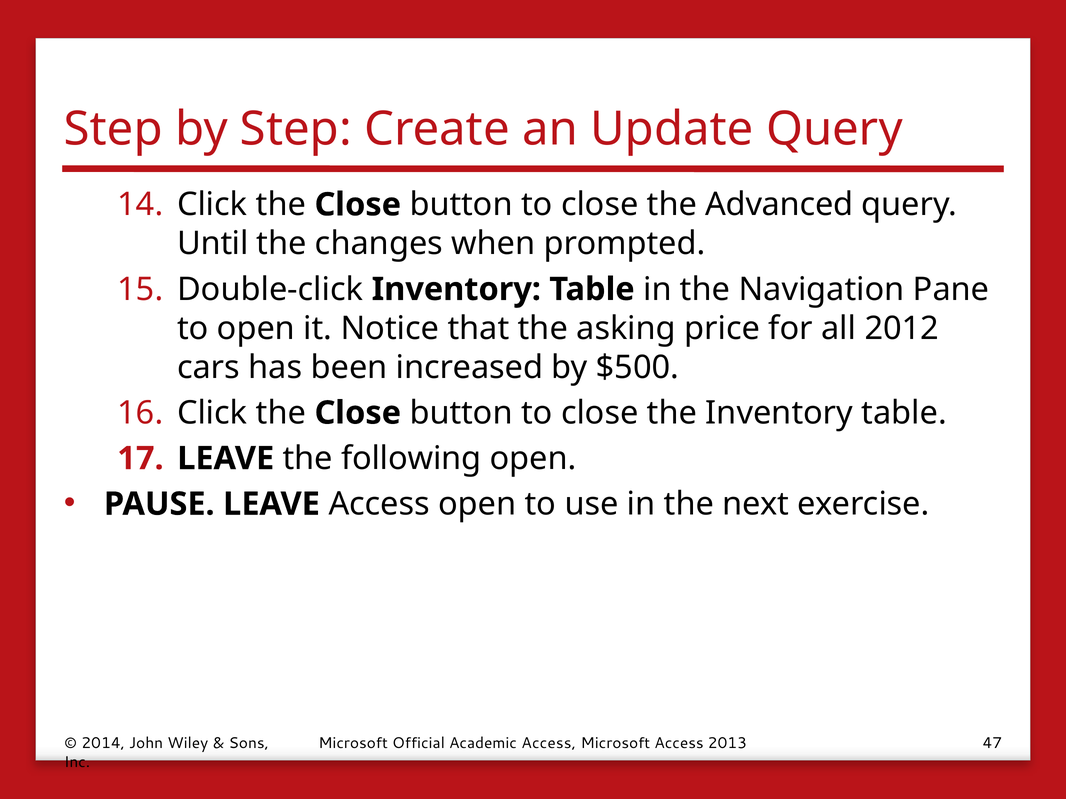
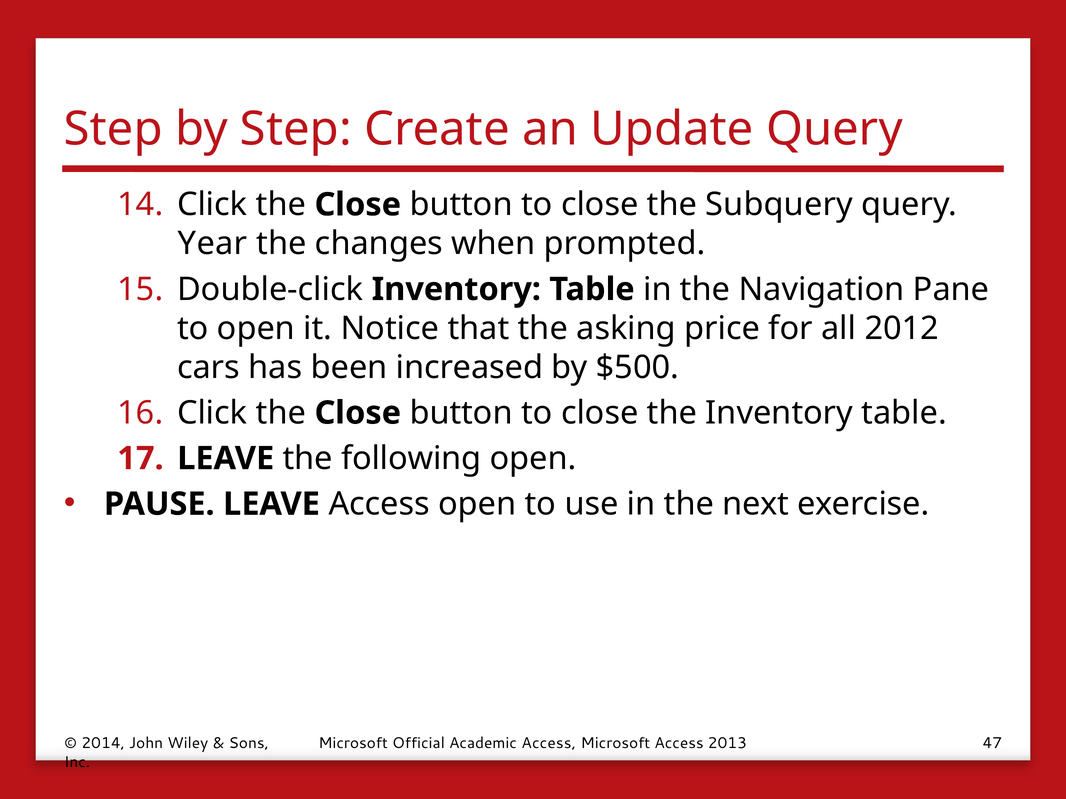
Advanced: Advanced -> Subquery (779, 205)
Until: Until -> Year (213, 244)
